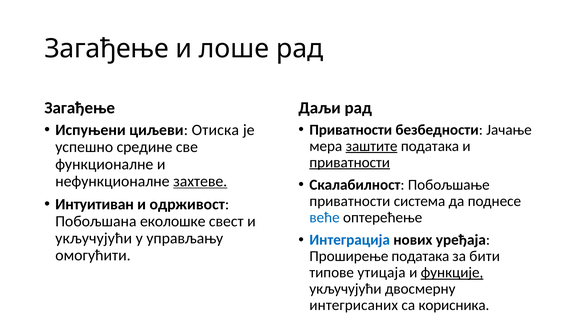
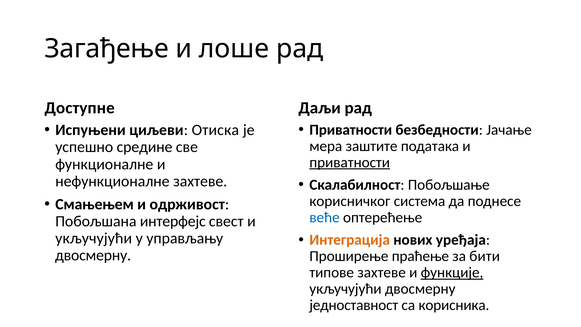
Загађење: Загађење -> Доступне (80, 108)
заштите underline: present -> none (372, 146)
захтеве underline: present -> none (200, 181)
приватности: приватности -> корисничког (350, 201)
Интуитиван: Интуитиван -> Смањењем (95, 204)
еколошке: еколошке -> интерфејс (173, 221)
Интеграција colour: blue -> orange (350, 240)
омогућити: омогућити -> двосмерну (93, 255)
Проширење података: података -> праћење (420, 256)
типове утицаја: утицаја -> захтеве (382, 272)
интегрисаних: интегрисаних -> једноставност (354, 305)
